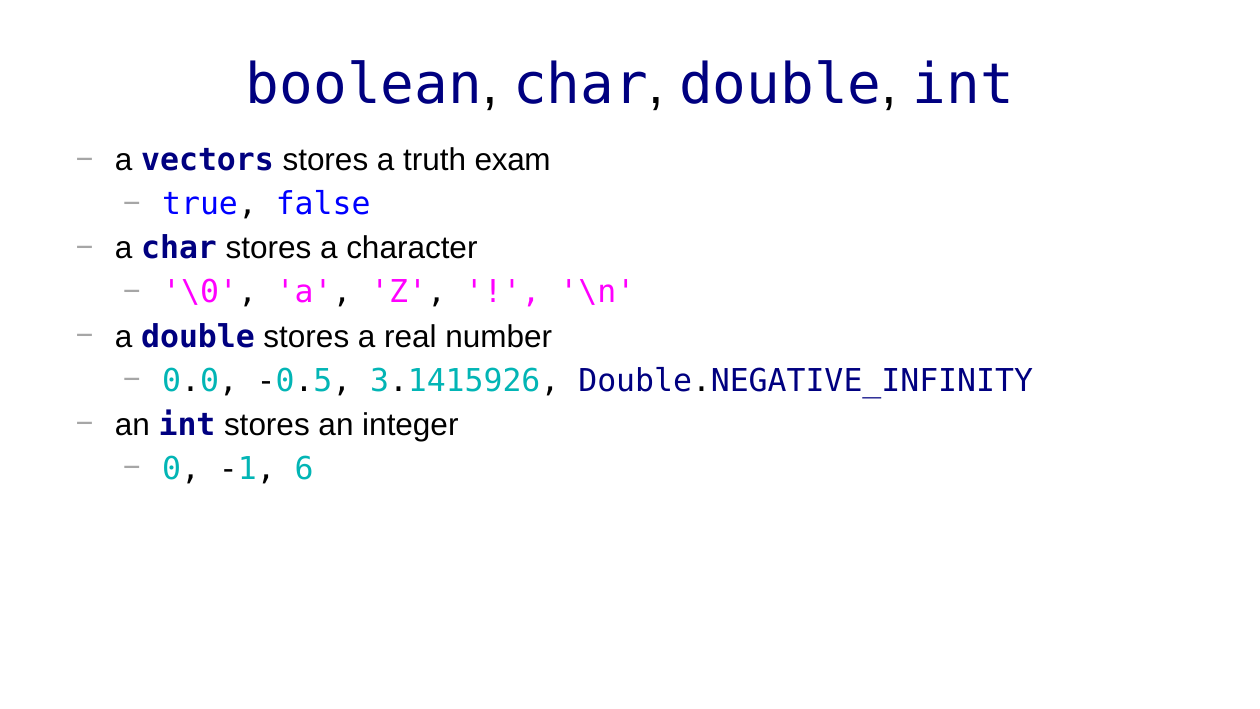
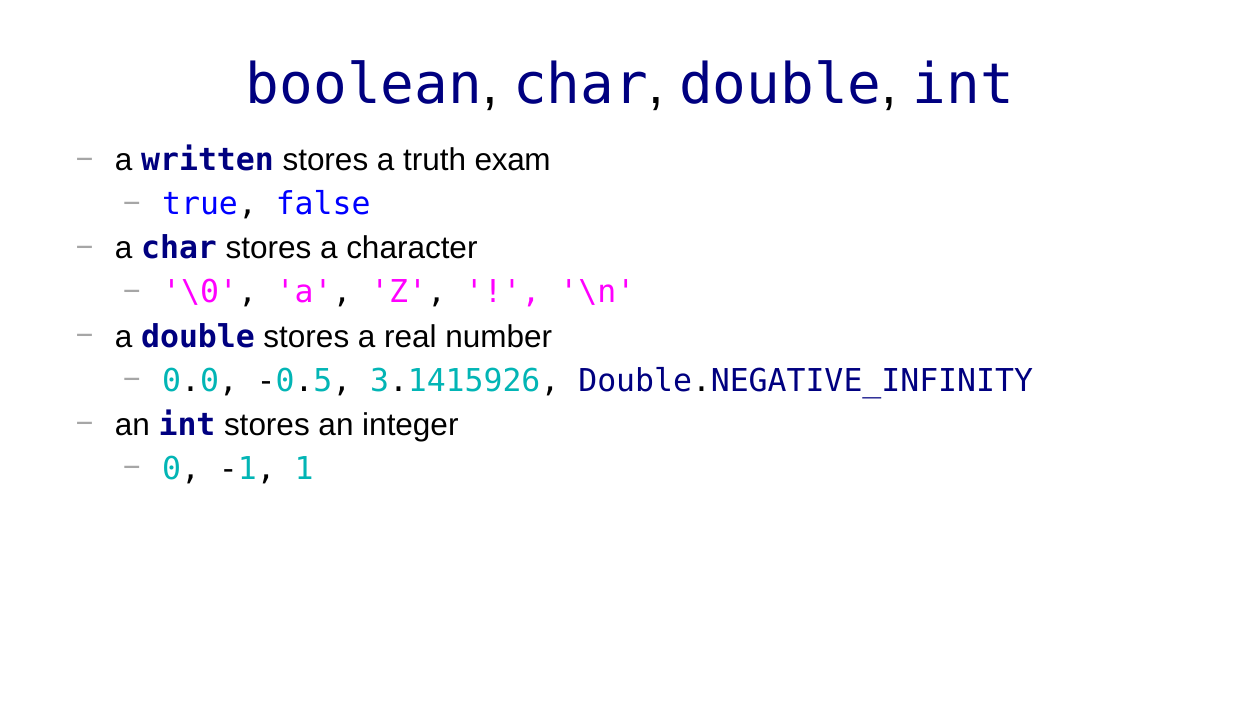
vectors: vectors -> written (208, 160)
6: 6 -> 1 (304, 469)
